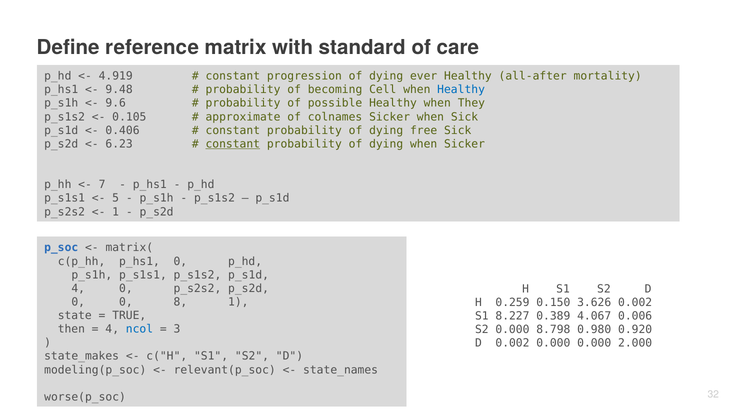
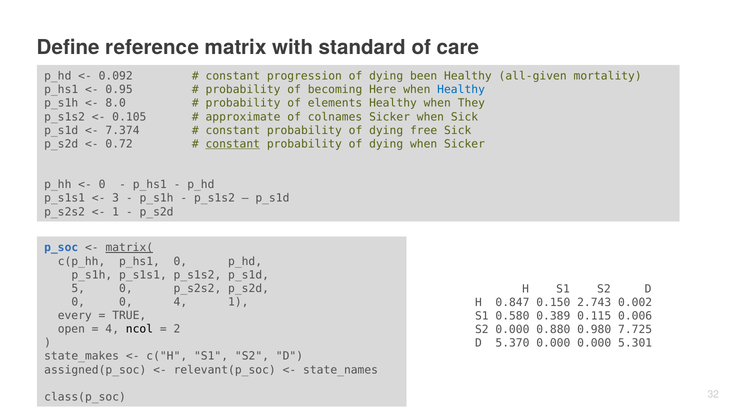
4.919: 4.919 -> 0.092 (116, 76)
ever: ever -> been (424, 76)
all-after: all-after -> all-given (533, 76)
9.48: 9.48 -> 0.95 (119, 90)
Cell: Cell -> Here (383, 90)
9.6: 9.6 -> 8.0 (116, 103)
possible: possible -> elements (335, 103)
0.406: 0.406 -> 7.374 (123, 130)
6.23: 6.23 -> 0.72 (119, 144)
7: 7 -> 0 (102, 185)
5: 5 -> 3 (116, 198)
matrix( underline: none -> present (129, 248)
4: 4 -> 5 (78, 288)
0 8: 8 -> 4 (180, 302)
0.259: 0.259 -> 0.847 (512, 302)
3.626: 3.626 -> 2.743 (594, 302)
state: state -> every (75, 315)
8.227: 8.227 -> 0.580 (512, 316)
4.067: 4.067 -> 0.115 (594, 316)
then: then -> open (71, 329)
ncol colour: blue -> black (139, 329)
3: 3 -> 2 (177, 329)
8.798: 8.798 -> 0.880 (553, 329)
0.920: 0.920 -> 7.725 (635, 329)
D 0.002: 0.002 -> 5.370 (512, 343)
2.000: 2.000 -> 5.301 (635, 343)
modeling(p_soc: modeling(p_soc -> assigned(p_soc (95, 370)
worse(p_soc: worse(p_soc -> class(p_soc (85, 397)
